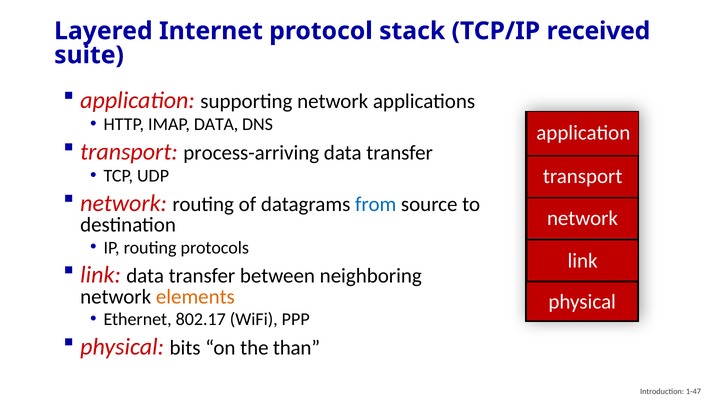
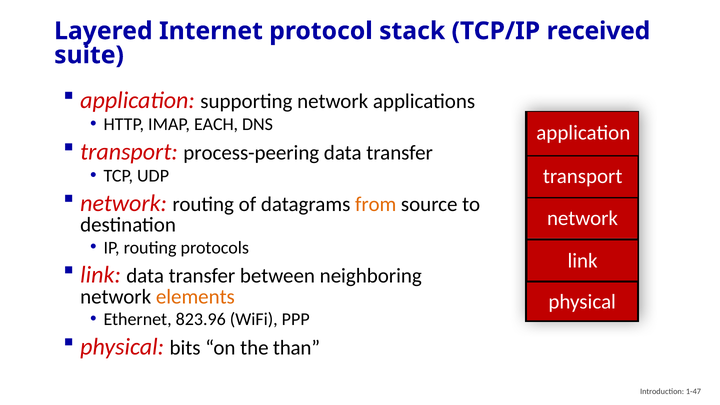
IMAP DATA: DATA -> EACH (216, 124)
process-arriving: process-arriving -> process-peering (251, 153)
from colour: blue -> orange (376, 204)
802.17: 802.17 -> 823.96 (201, 319)
